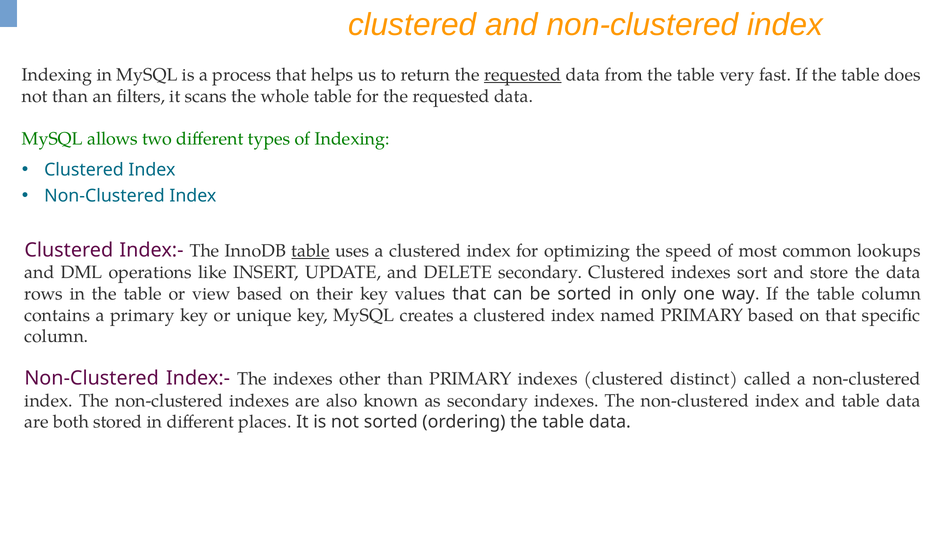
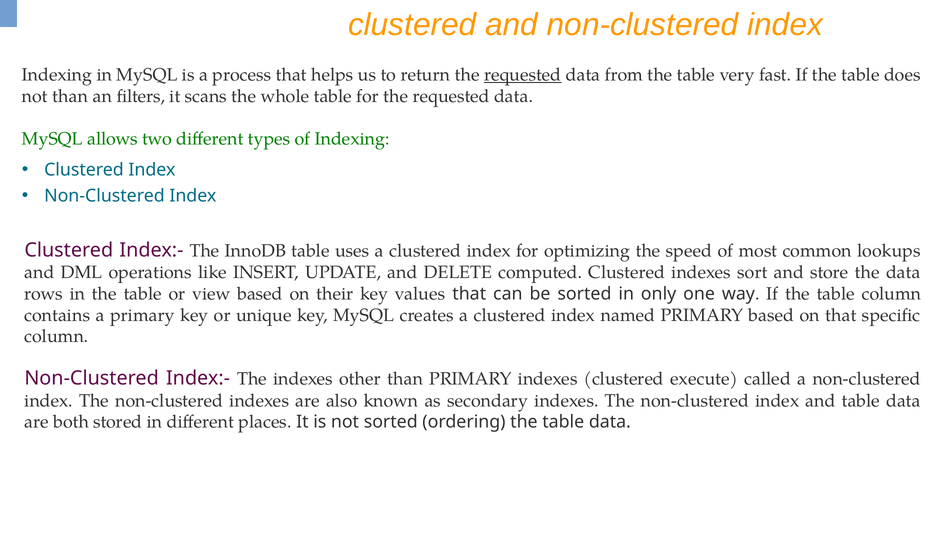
table underline: present -> none (311, 251)
DELETE secondary: secondary -> computed (540, 272)
distinct: distinct -> execute (704, 379)
